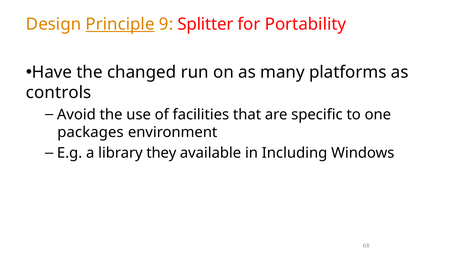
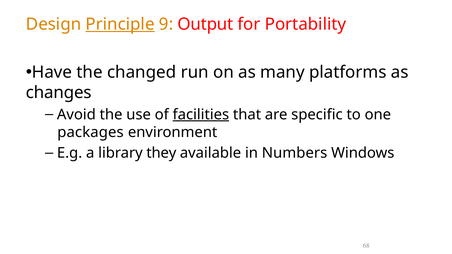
Splitter: Splitter -> Output (205, 24)
controls: controls -> changes (59, 93)
facilities underline: none -> present (201, 115)
Including: Including -> Numbers (295, 153)
